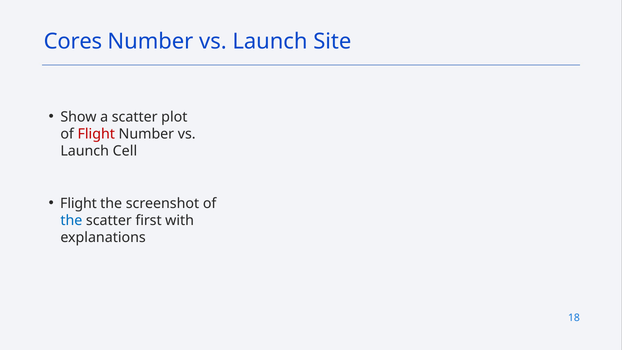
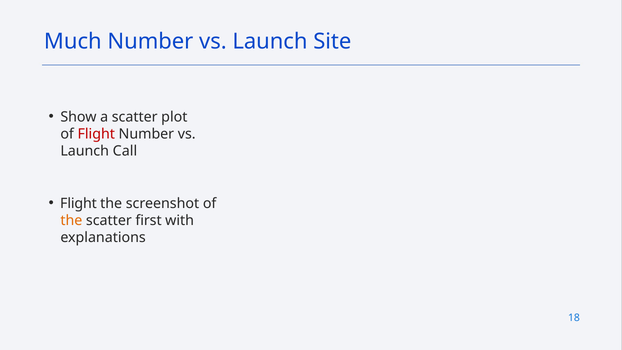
Cores: Cores -> Much (73, 42)
Cell: Cell -> Call (125, 151)
the colour: blue -> orange (71, 220)
